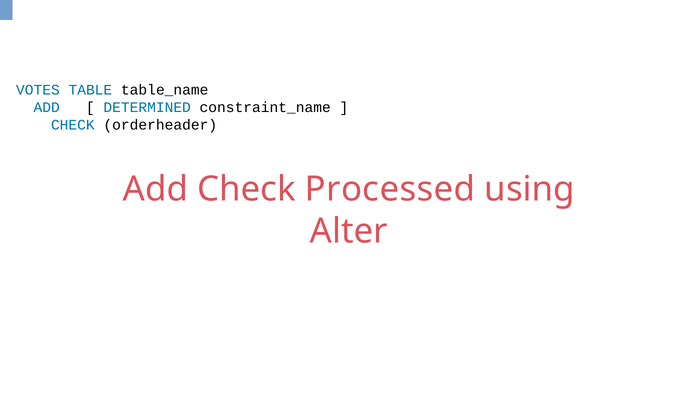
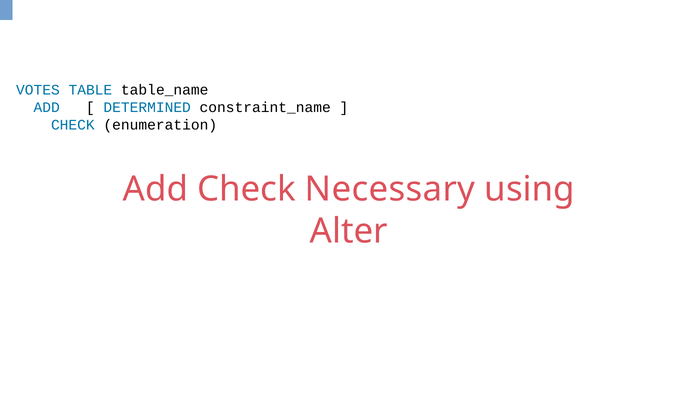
orderheader: orderheader -> enumeration (160, 125)
Processed: Processed -> Necessary (390, 189)
